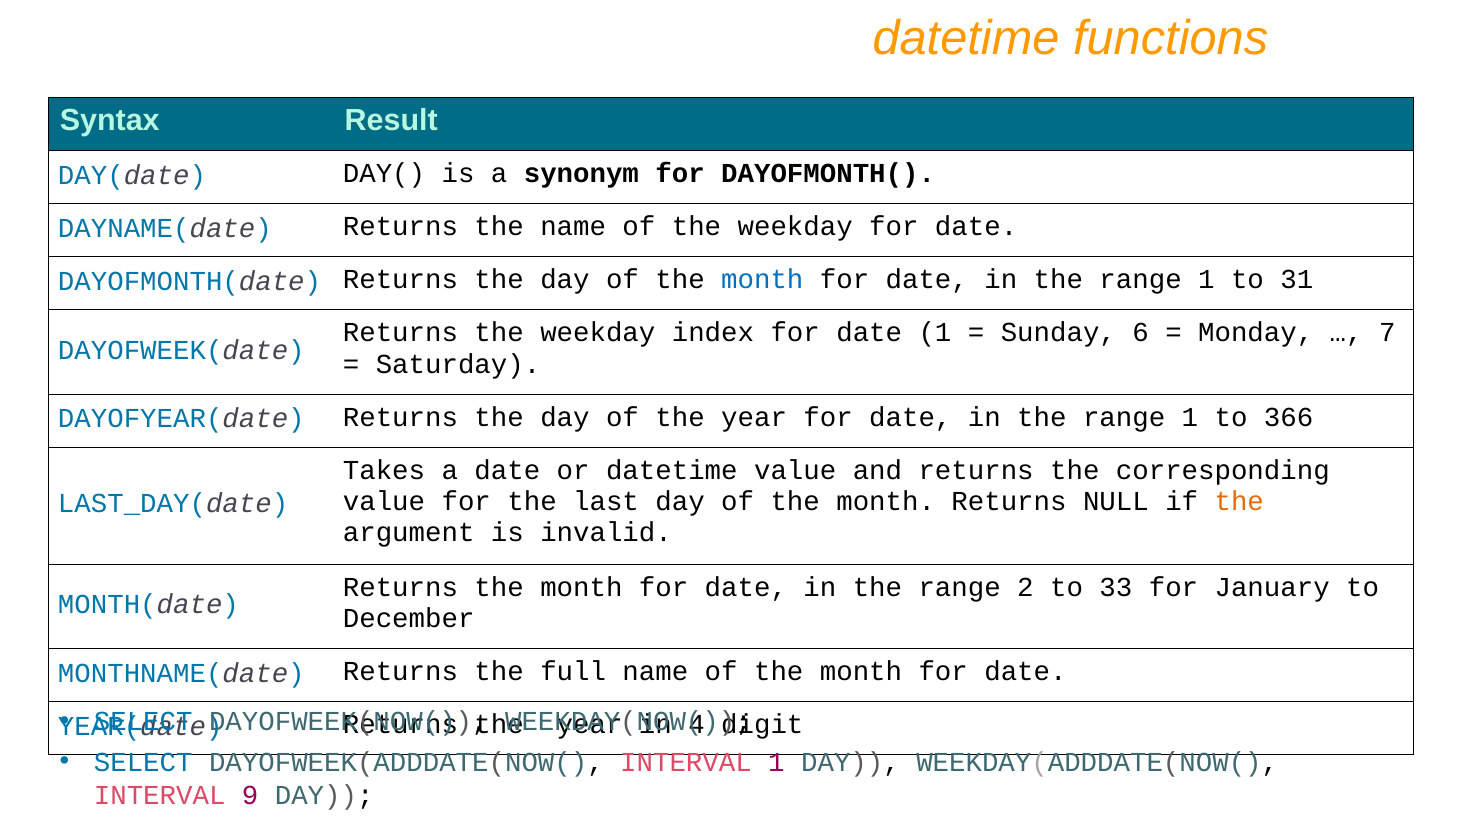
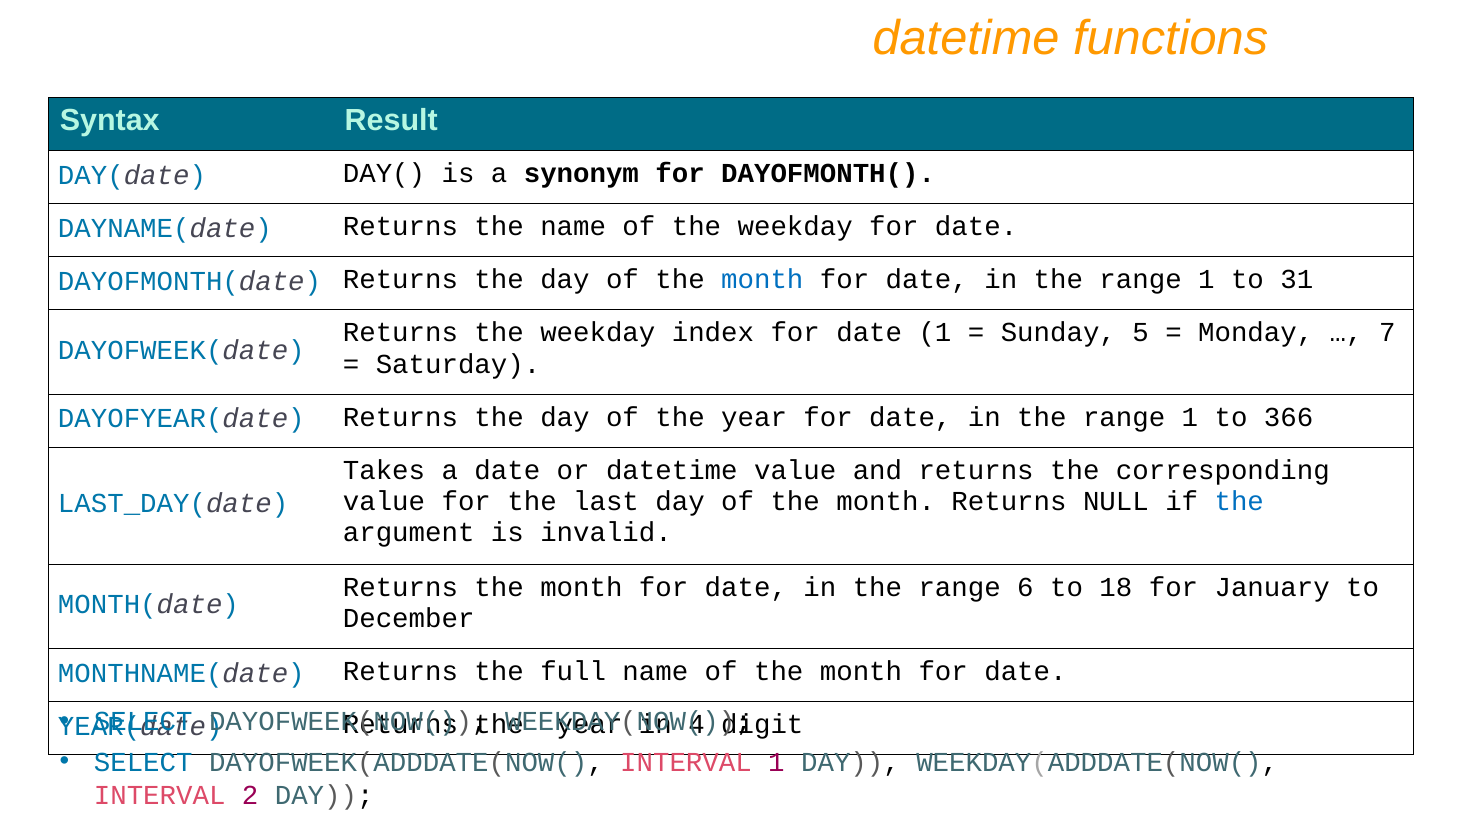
6: 6 -> 5 (1141, 333)
the colour: orange -> blue (1239, 501)
2: 2 -> 6 (1025, 587)
33: 33 -> 18 (1116, 587)
9: 9 -> 2 (250, 794)
